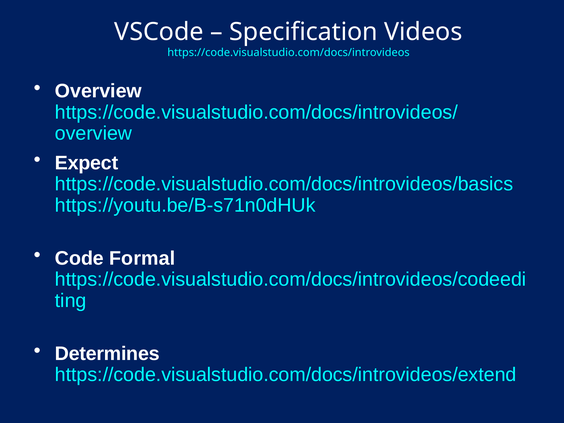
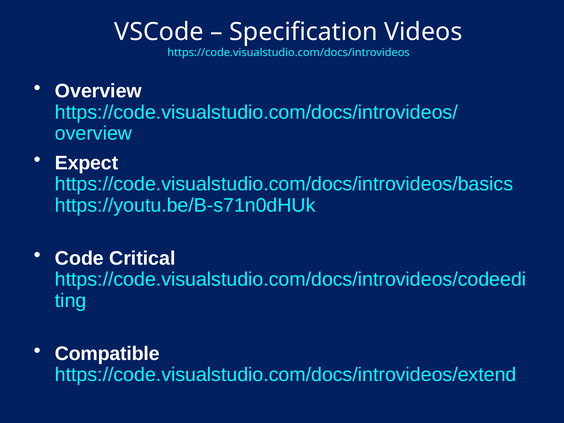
Formal: Formal -> Critical (142, 258)
Determines: Determines -> Compatible (107, 354)
